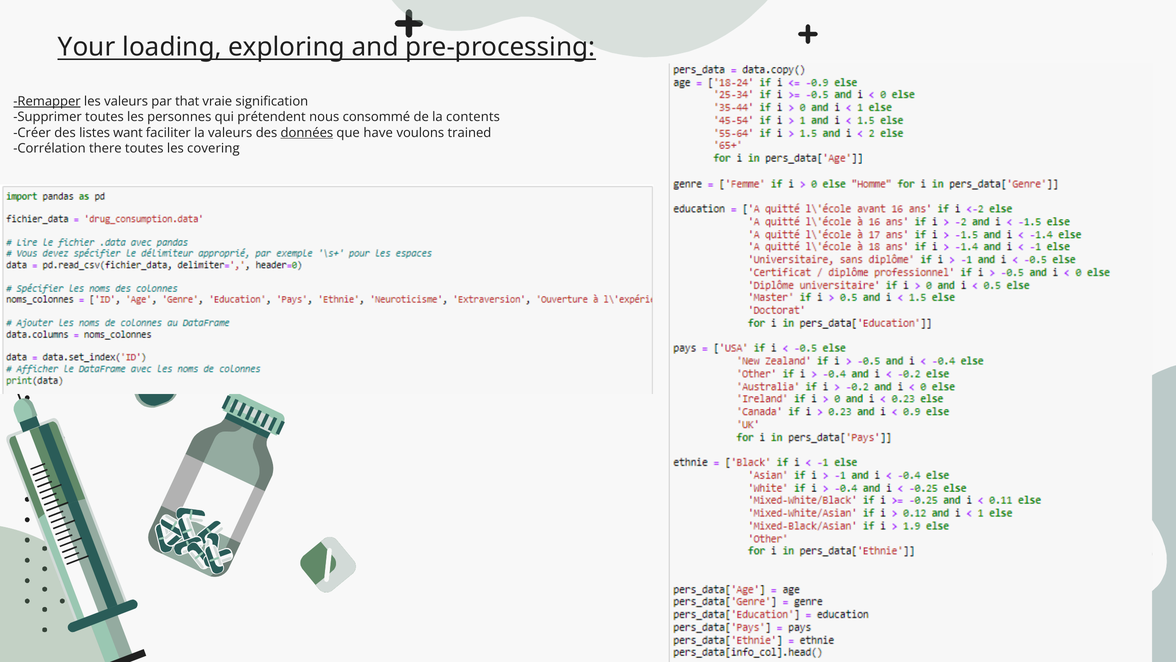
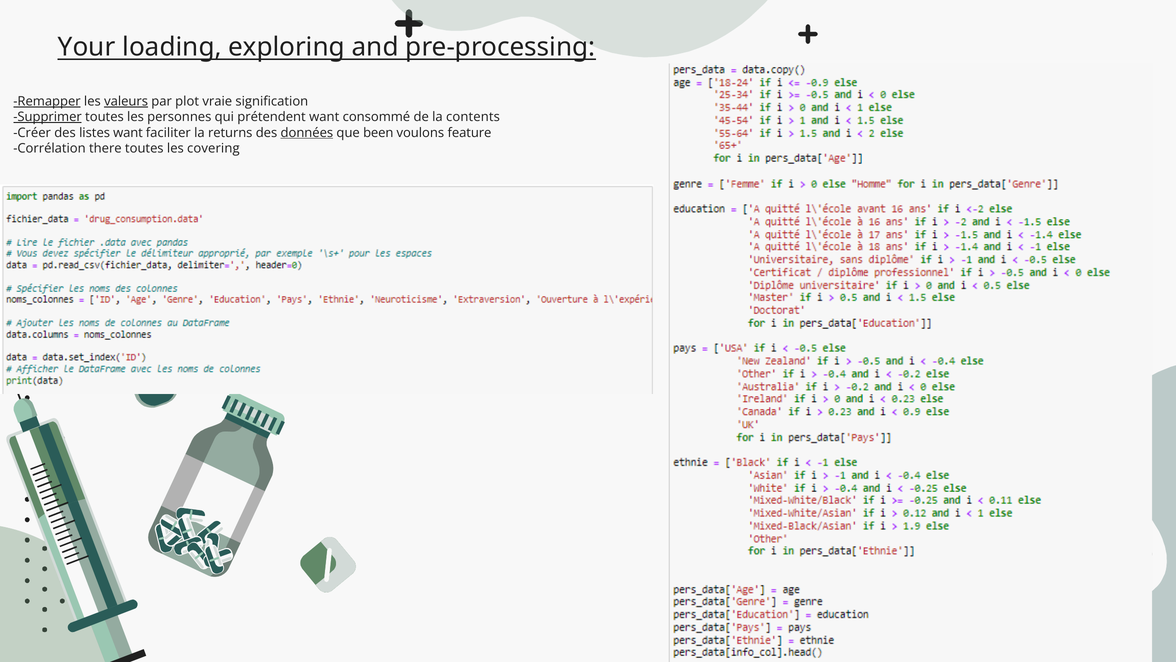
valeurs underline: none -> present (126, 101)
that: that -> plot (187, 101)
Supprimer underline: none -> present (48, 117)
prétendent nous: nous -> want (324, 117)
la valeurs: valeurs -> returns (230, 133)
have: have -> been (378, 133)
trained: trained -> feature (469, 133)
